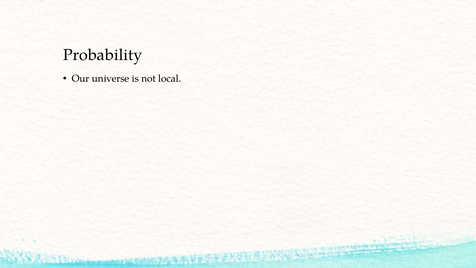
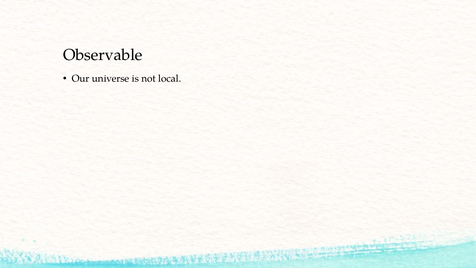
Probability: Probability -> Observable (103, 55)
